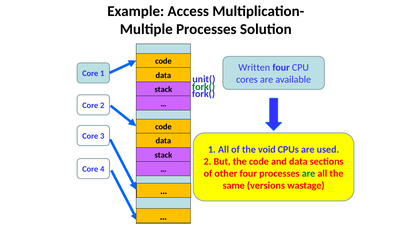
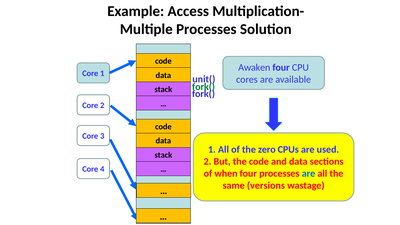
Written: Written -> Awaken (254, 68)
void: void -> zero (267, 150)
other: other -> when (226, 174)
are colour: green -> blue (308, 174)
